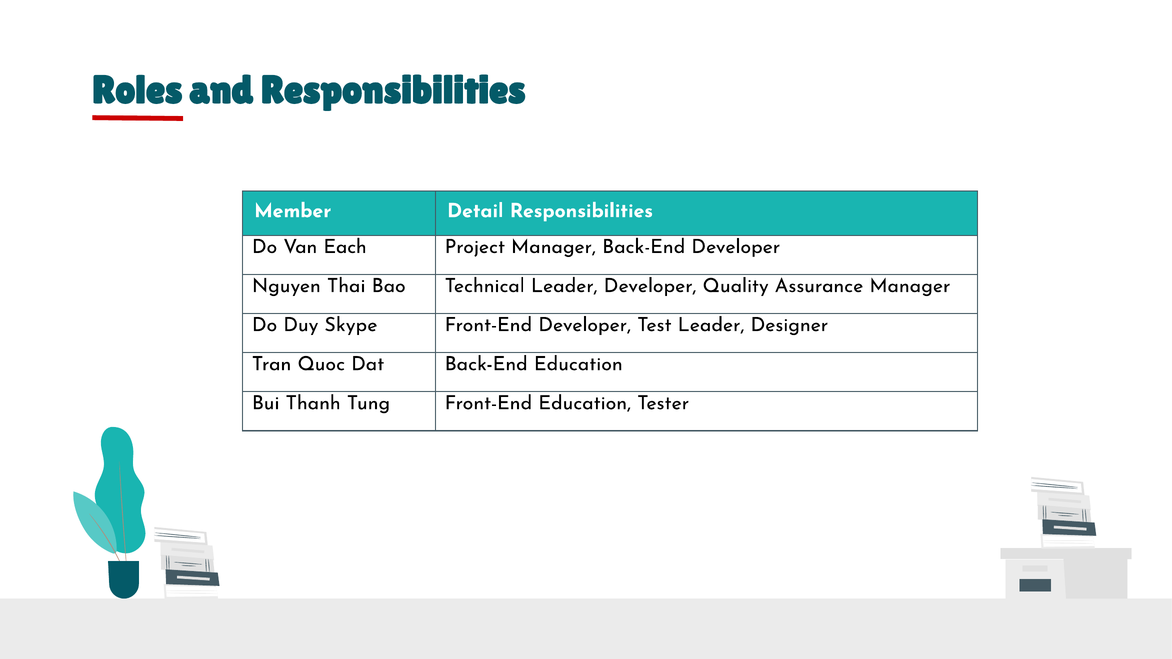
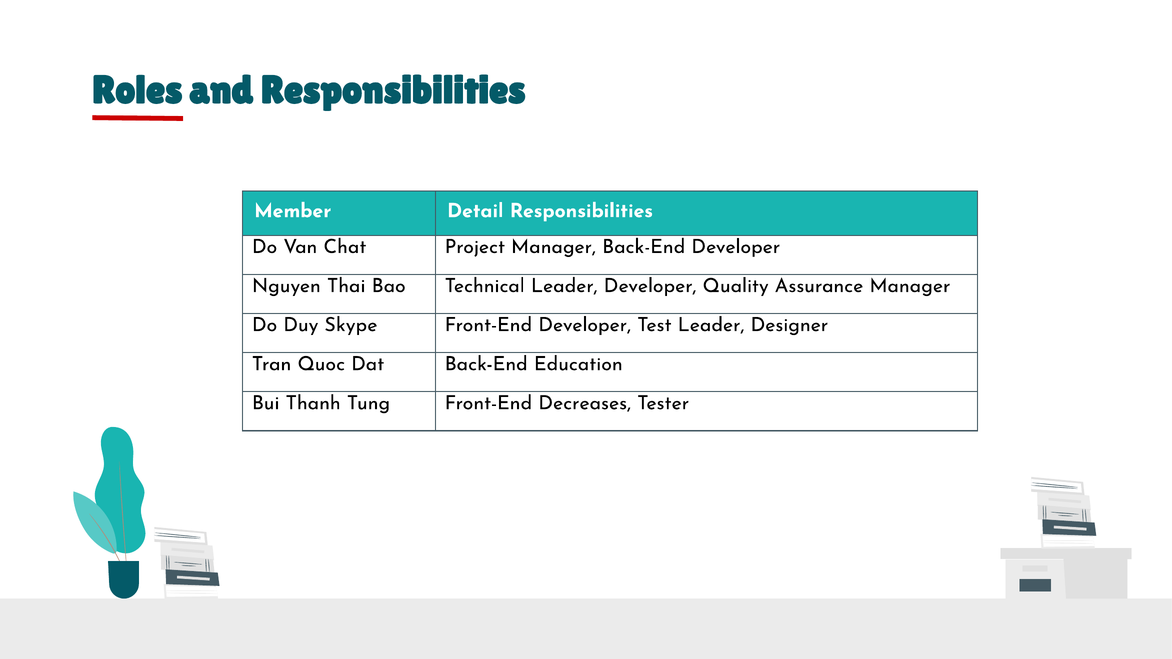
Each: Each -> Chat (345, 247)
Front-End Education: Education -> Decreases (585, 403)
